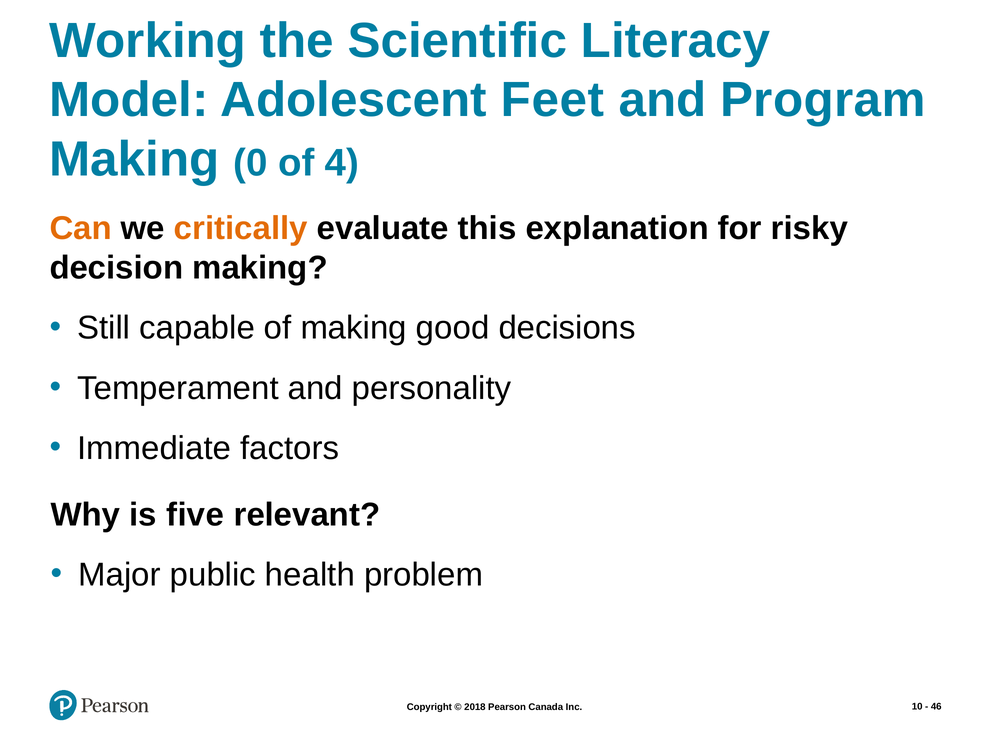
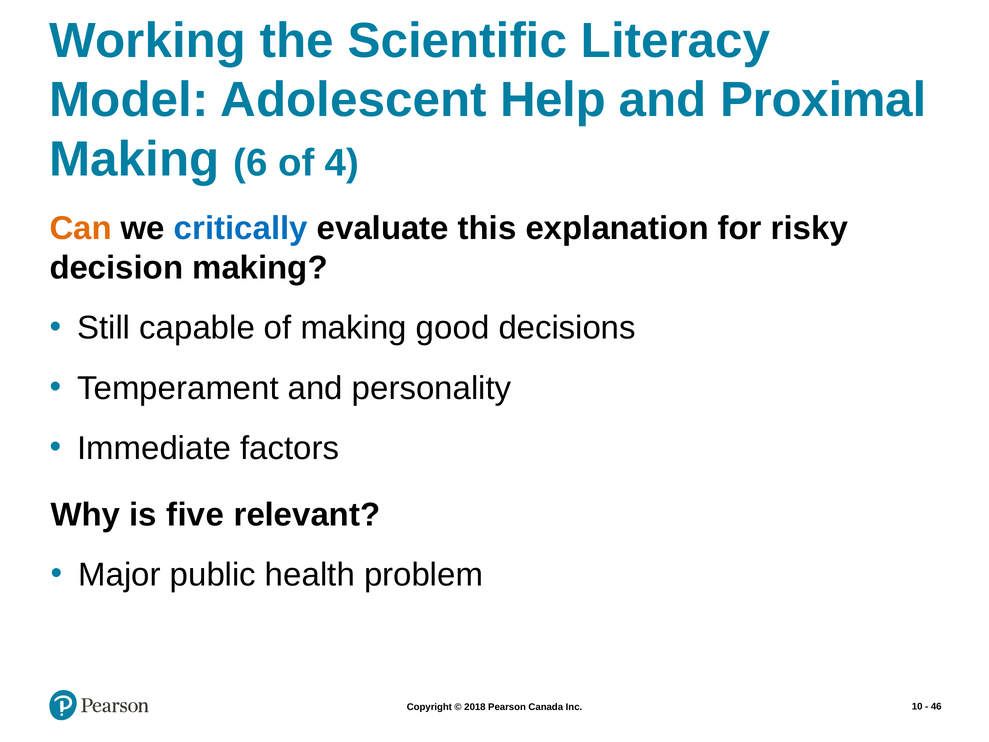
Feet: Feet -> Help (553, 100)
Program: Program -> Proximal (823, 100)
0: 0 -> 6 (250, 163)
critically colour: orange -> blue (241, 228)
